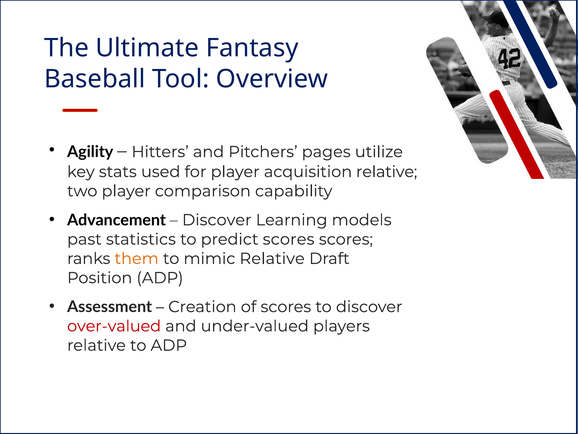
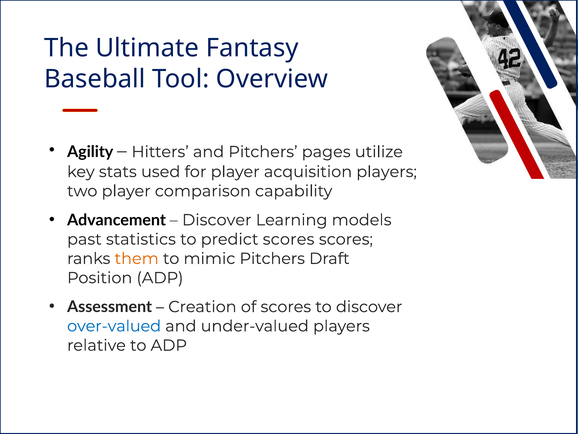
acquisition relative: relative -> players (387, 172)
mimic Relative: Relative -> Pitchers (272, 258)
over-valued colour: red -> blue (114, 326)
